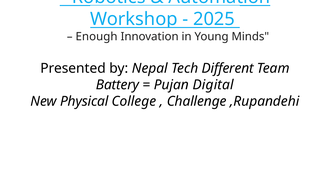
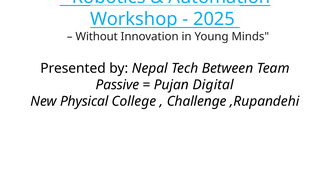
Enough: Enough -> Without (97, 36)
Different: Different -> Between (228, 68)
Battery: Battery -> Passive (117, 85)
